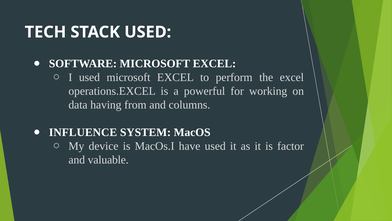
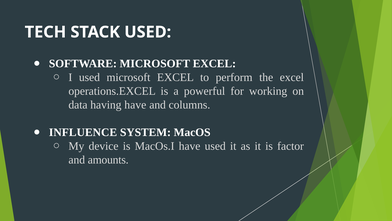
having from: from -> have (135, 105)
valuable: valuable -> amounts (108, 159)
